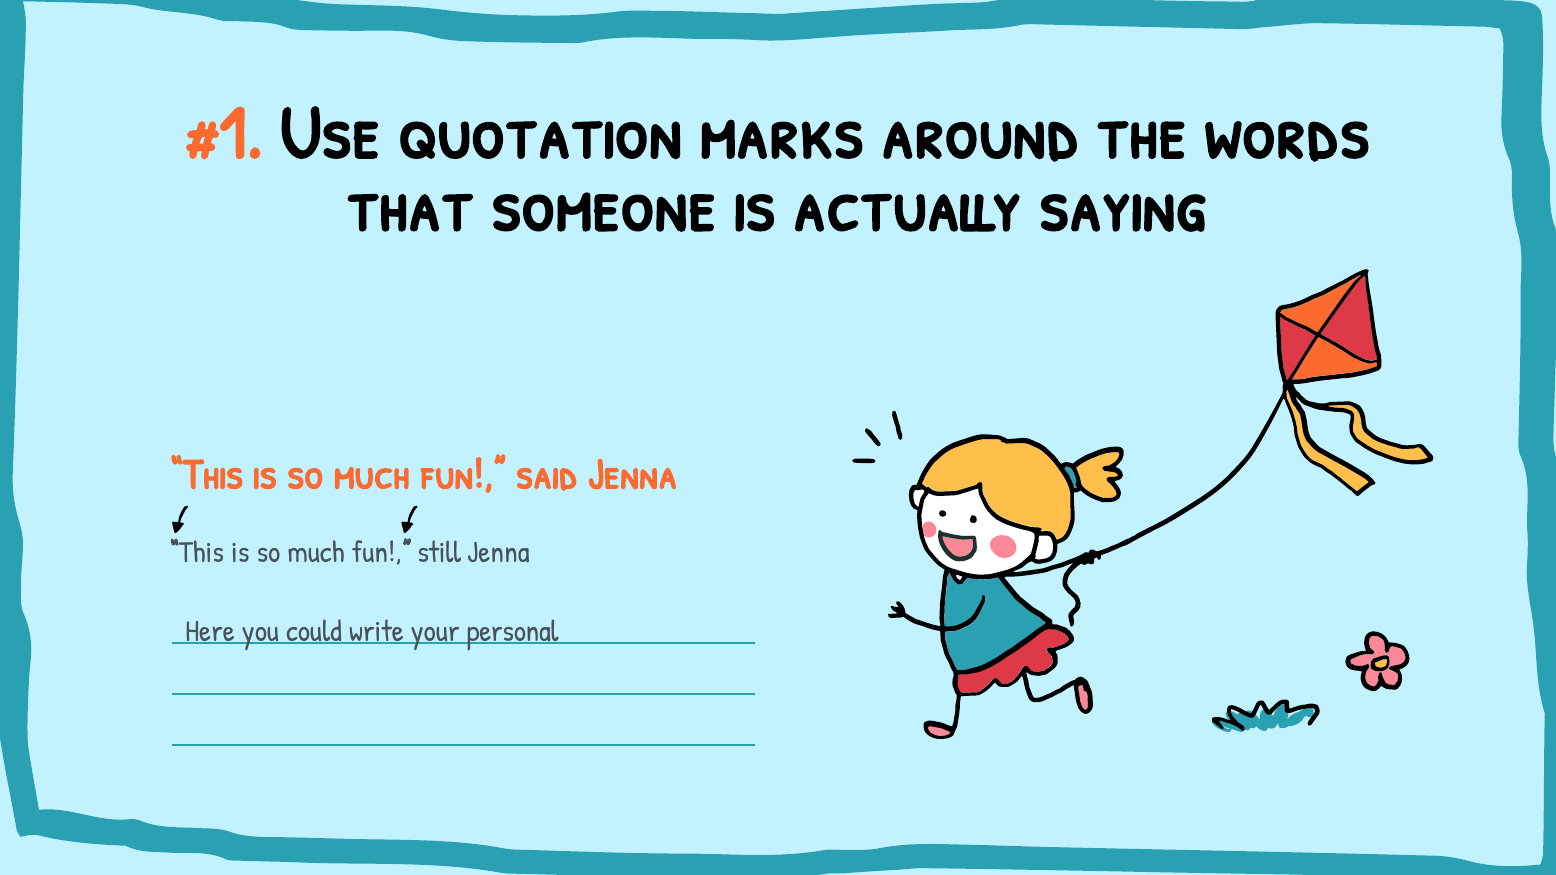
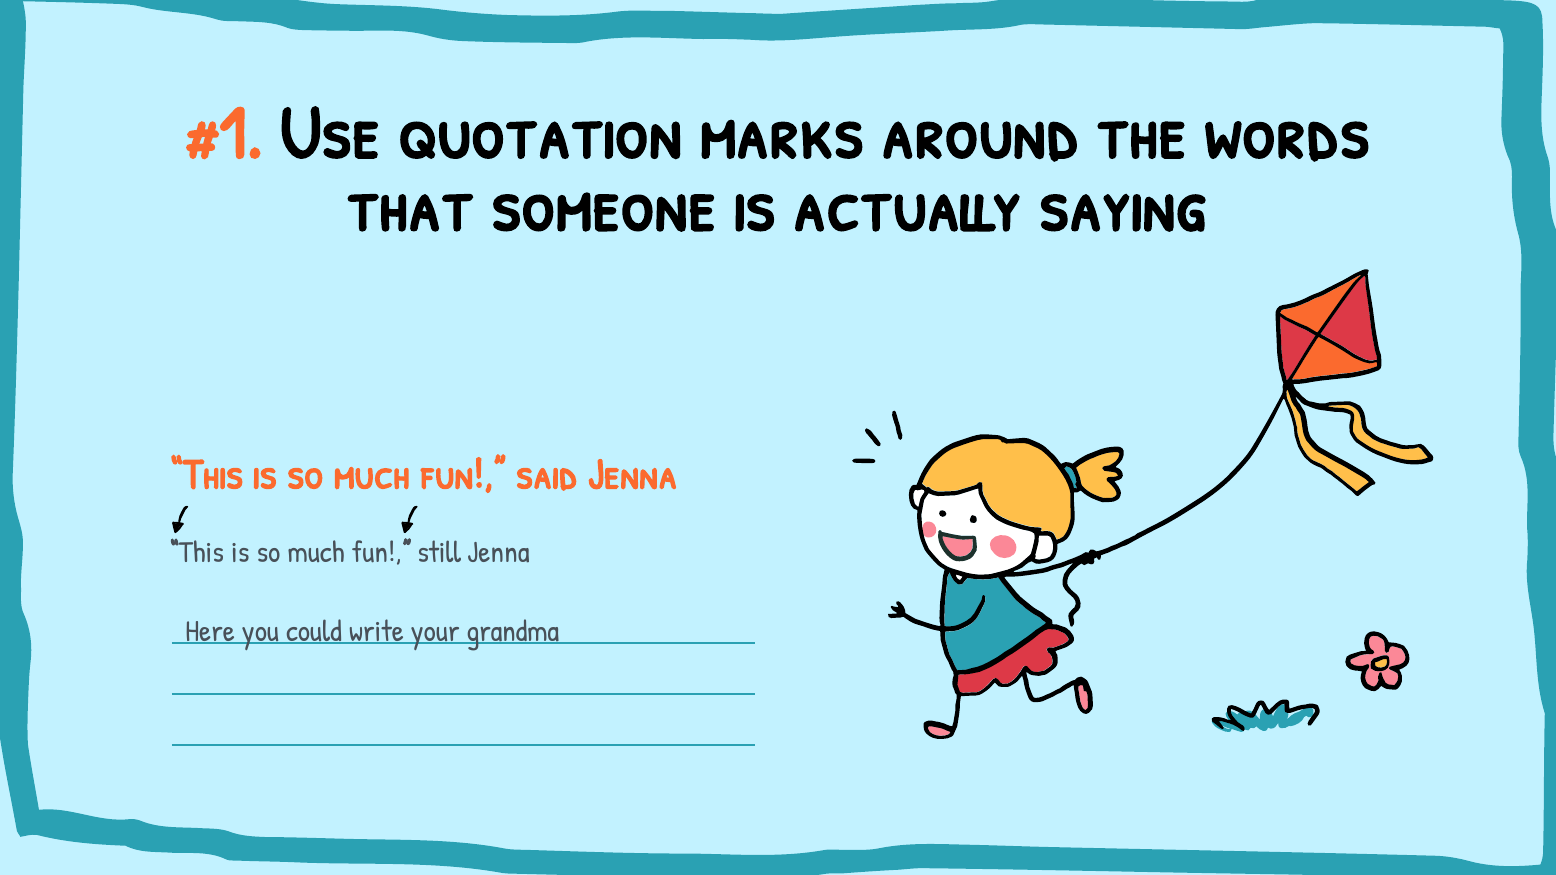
personal: personal -> grandma (513, 632)
